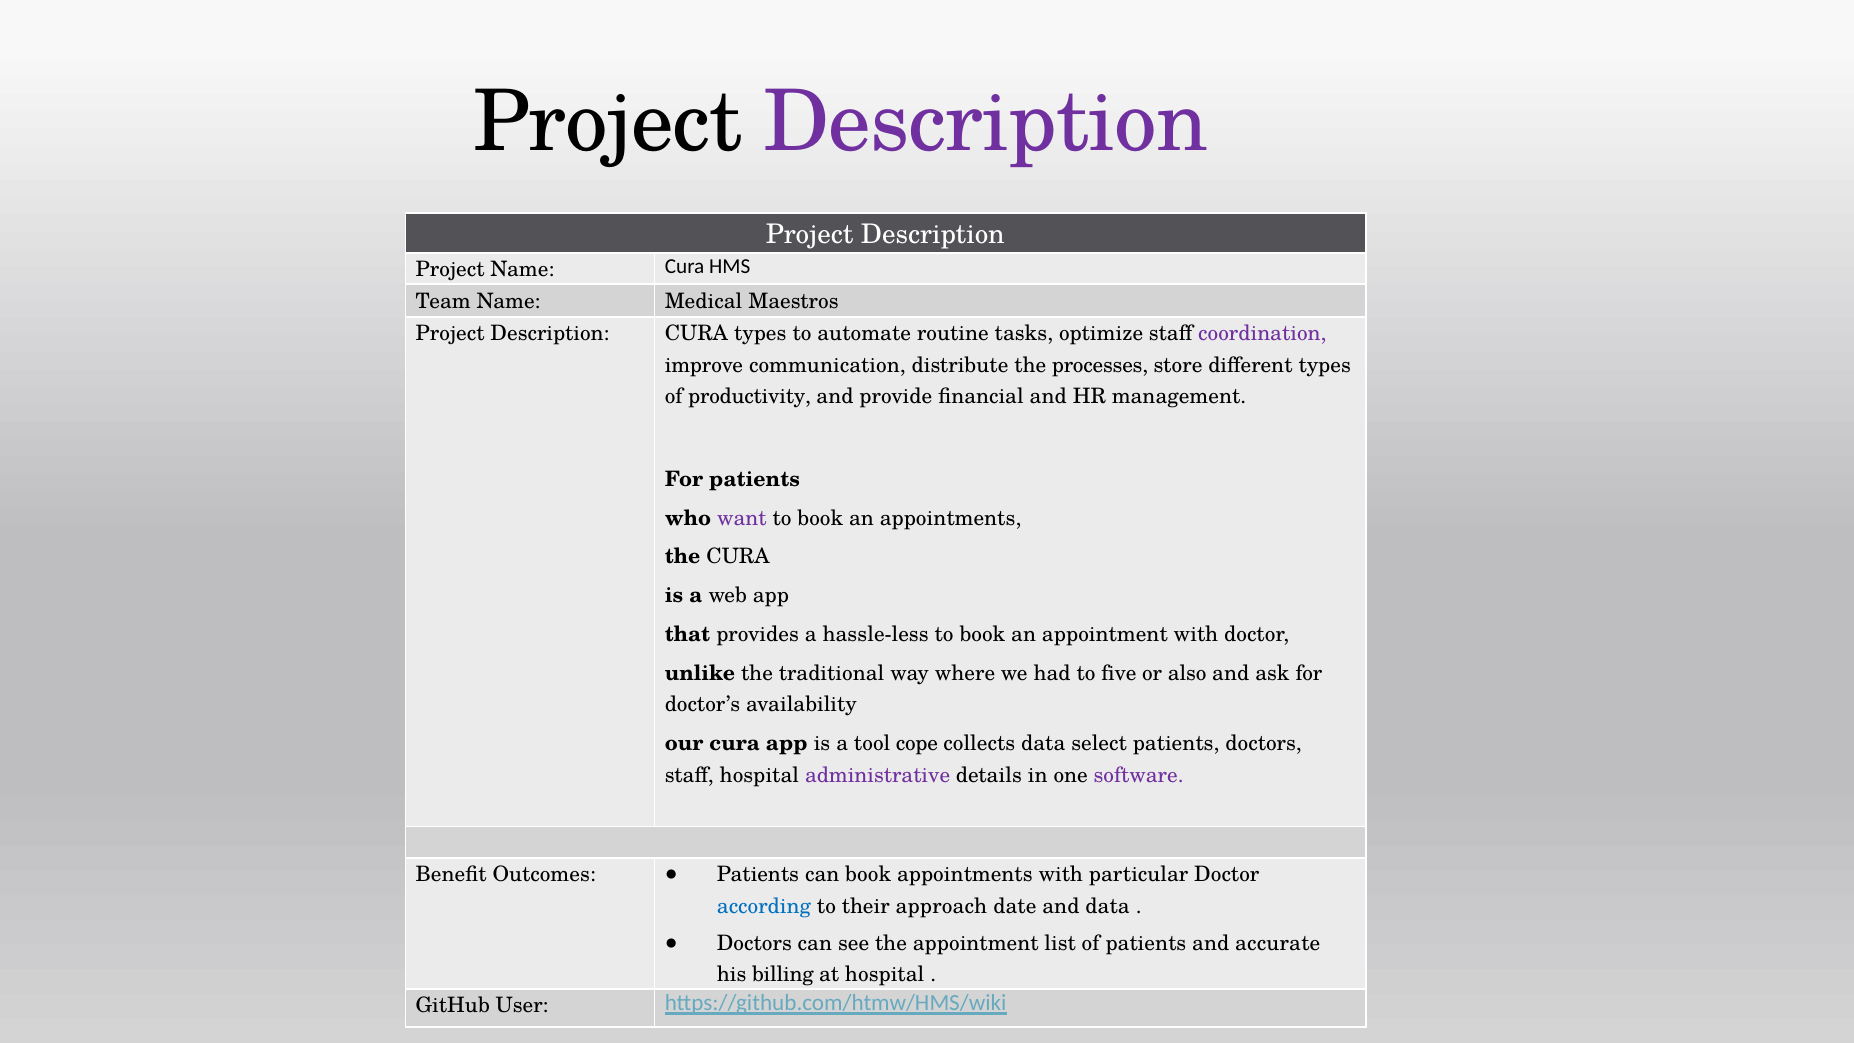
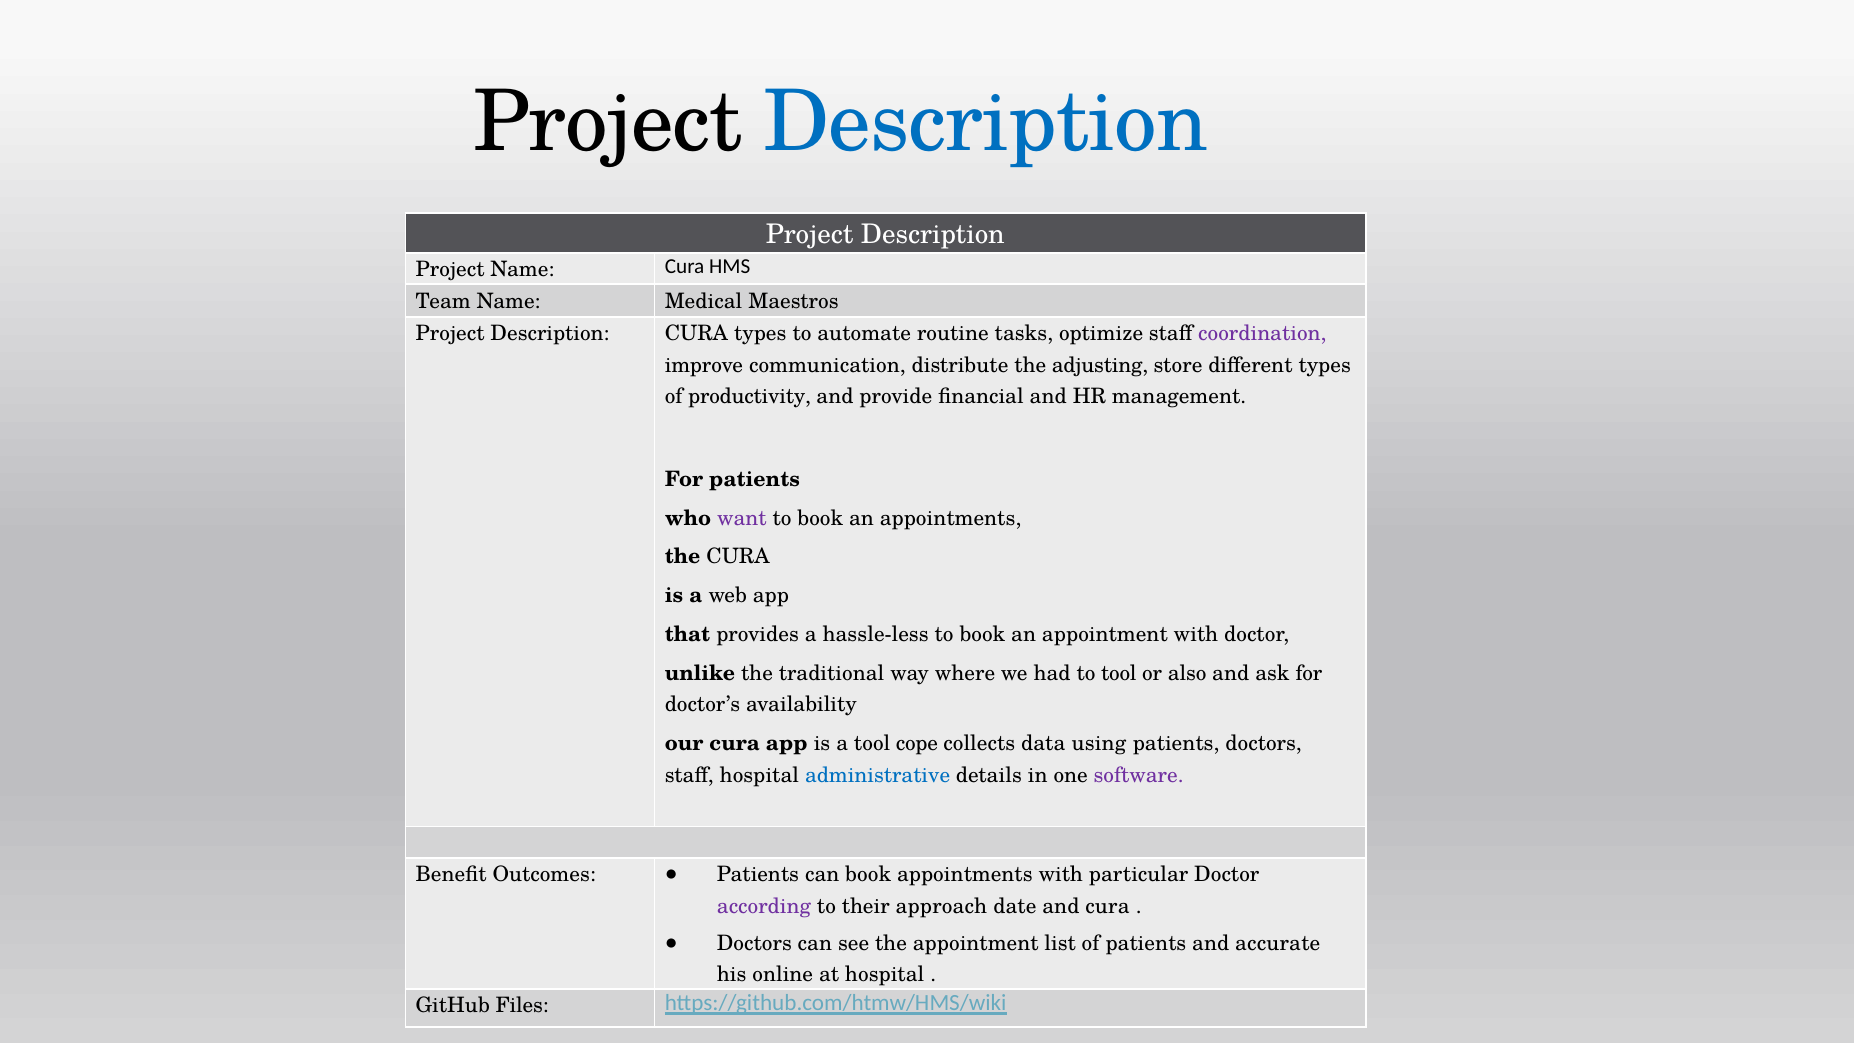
Description colour: purple -> blue (986, 123)
processes: processes -> adjusting (1100, 365)
to five: five -> tool (1119, 673)
select: select -> using (1099, 743)
administrative colour: purple -> blue (878, 775)
according colour: blue -> purple (764, 906)
and data: data -> cura (1107, 906)
billing: billing -> online (783, 974)
User: User -> Files (522, 1006)
